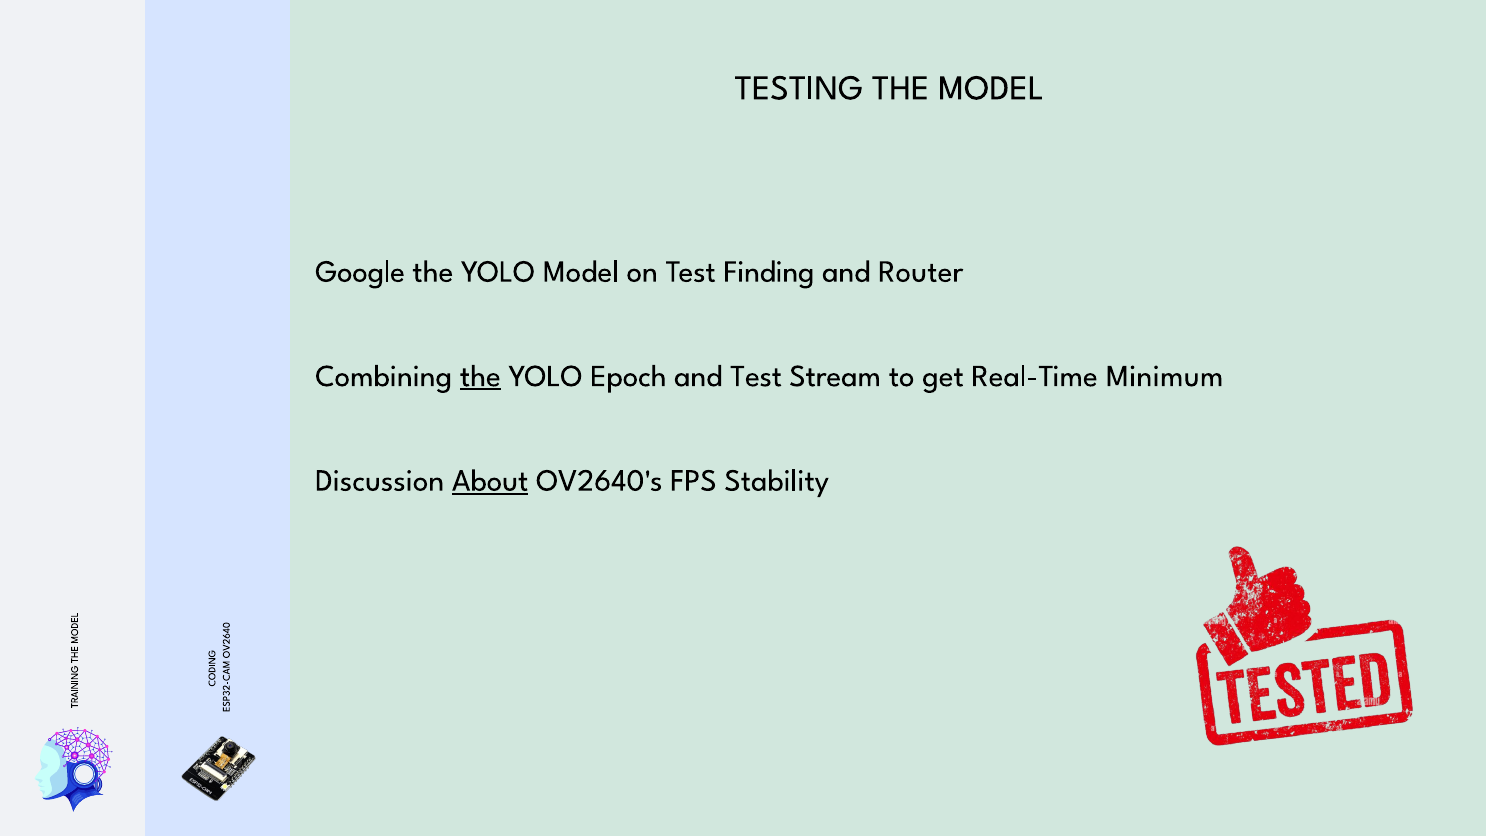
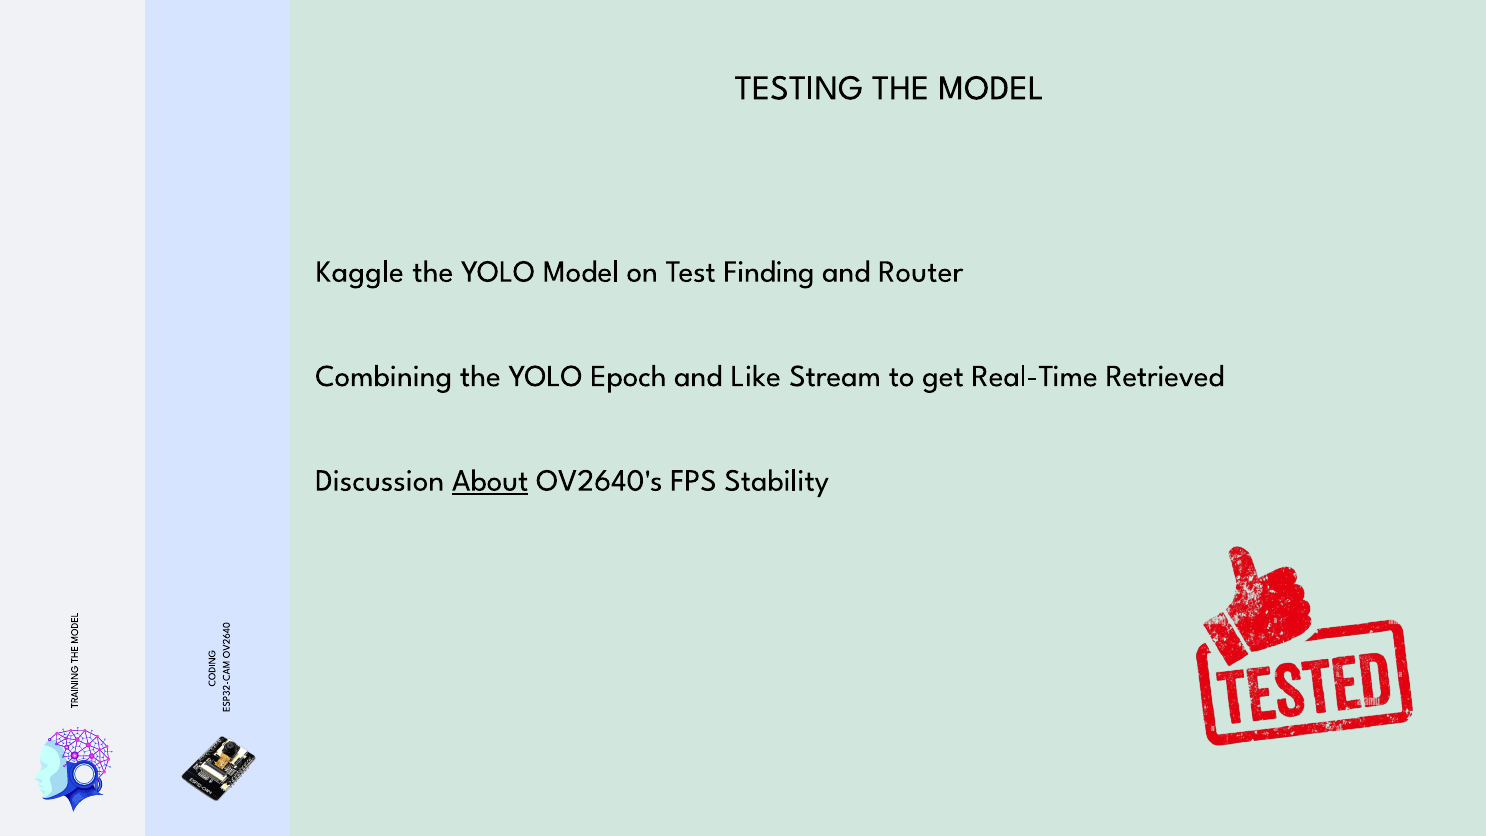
Google: Google -> Kaggle (360, 271)
the underline: present -> none (480, 376)
and Test: Test -> Like (756, 376)
Minimum: Minimum -> Retrieved (1165, 376)
